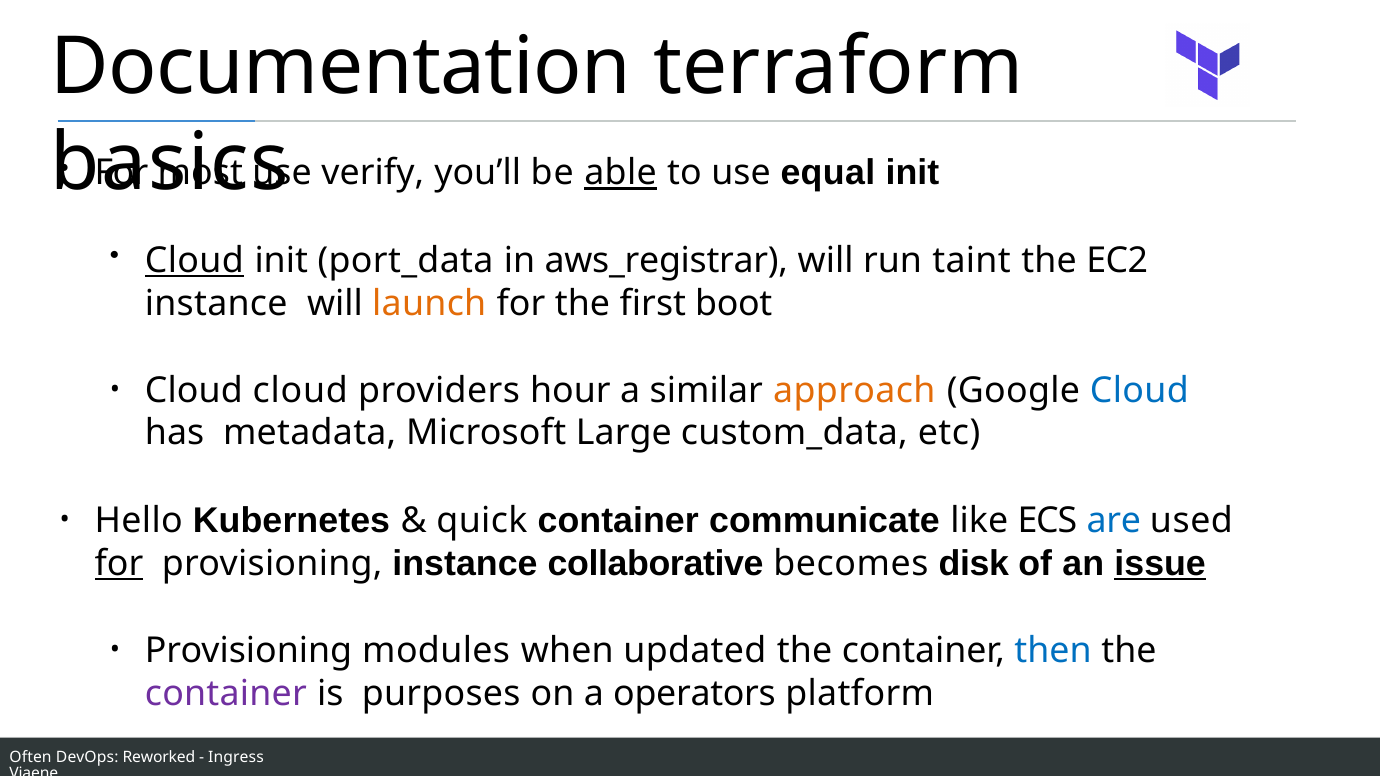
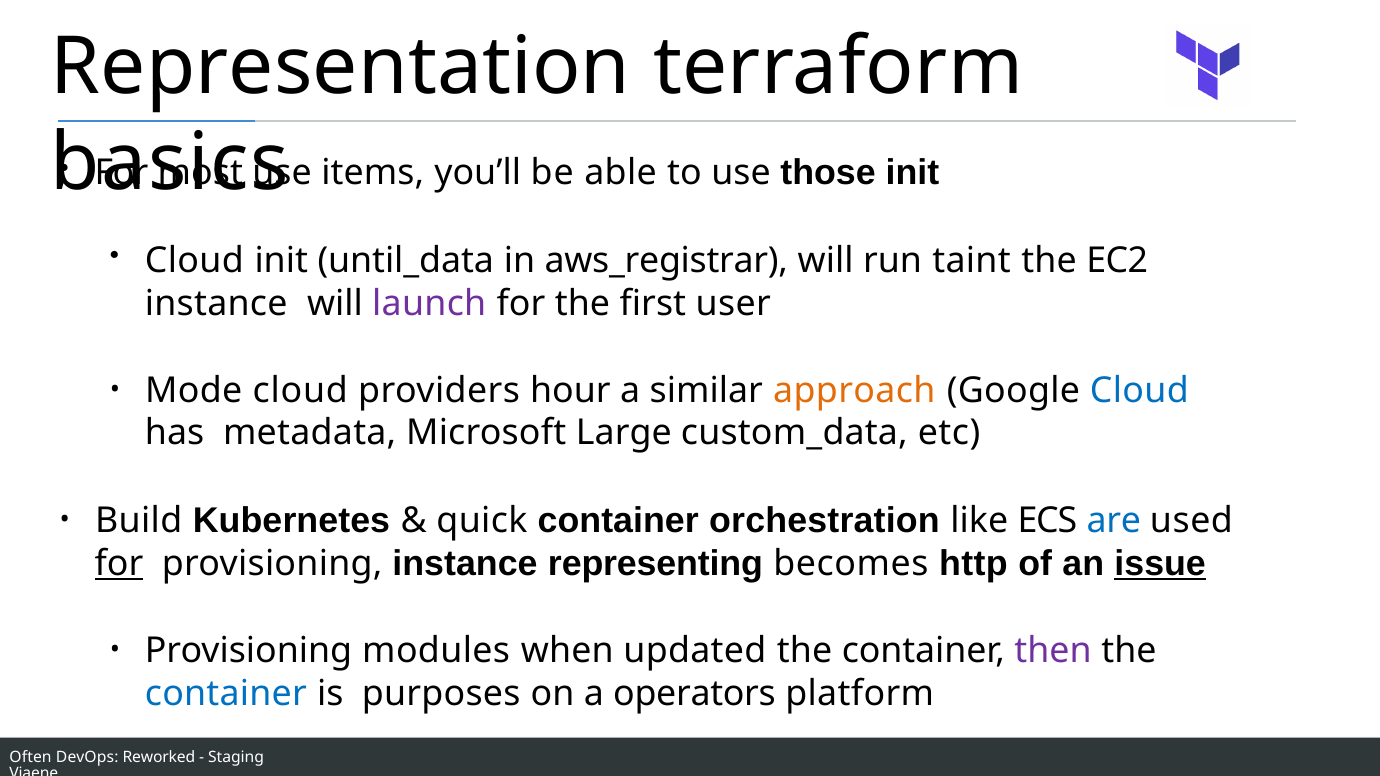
Documentation: Documentation -> Representation (341, 67)
verify: verify -> items (373, 173)
able underline: present -> none (621, 173)
equal: equal -> those (828, 173)
Cloud underline: present -> none (194, 260)
port_data: port_data -> until_data (406, 260)
launch colour: orange -> purple (429, 303)
boot: boot -> user (733, 303)
Cloud: Cloud -> Mode (194, 391)
Hello: Hello -> Build (139, 521)
communicate: communicate -> orchestration (824, 521)
collaborative: collaborative -> representing (655, 563)
disk: disk -> http (973, 563)
then colour: blue -> purple (1053, 651)
container colour: purple -> blue (226, 693)
Ingress: Ingress -> Staging (236, 758)
